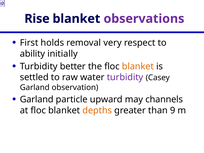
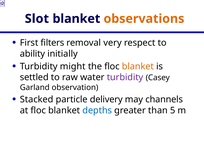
Rise: Rise -> Slot (37, 19)
observations colour: purple -> orange (144, 19)
holds: holds -> filters (52, 43)
better: better -> might (73, 66)
Garland: Garland -> Stacked (37, 99)
upward: upward -> delivery (106, 99)
depths colour: orange -> blue (97, 110)
9: 9 -> 5 (173, 110)
